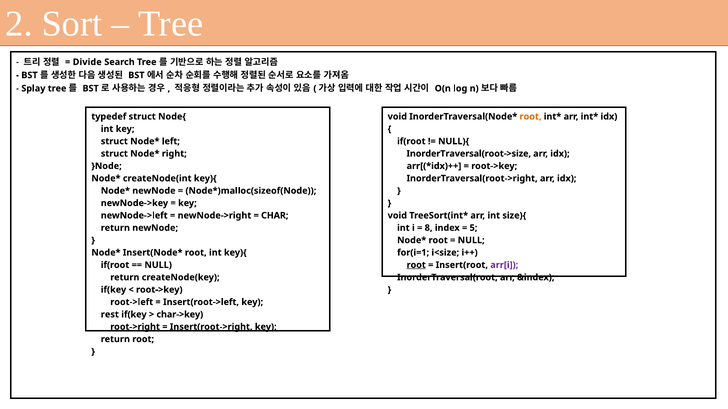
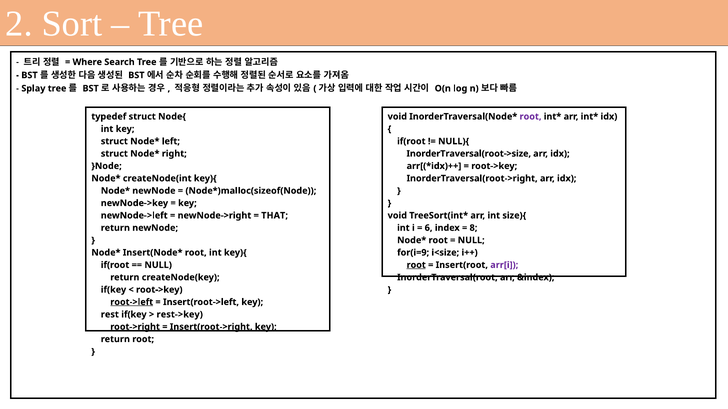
Divide: Divide -> Where (87, 62)
root colour: orange -> purple (531, 117)
CHAR: CHAR -> THAT (275, 216)
8: 8 -> 6 (429, 228)
5: 5 -> 8 (473, 228)
for(i=1: for(i=1 -> for(i=9 (413, 253)
root->left underline: none -> present (132, 302)
char->key: char->key -> rest->key (180, 315)
